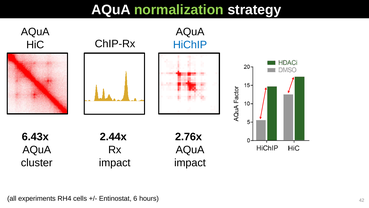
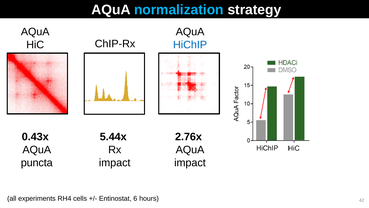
normalization colour: light green -> light blue (179, 10)
2.44x: 2.44x -> 5.44x (113, 137)
6.43x: 6.43x -> 0.43x (35, 137)
cluster: cluster -> puncta (37, 162)
